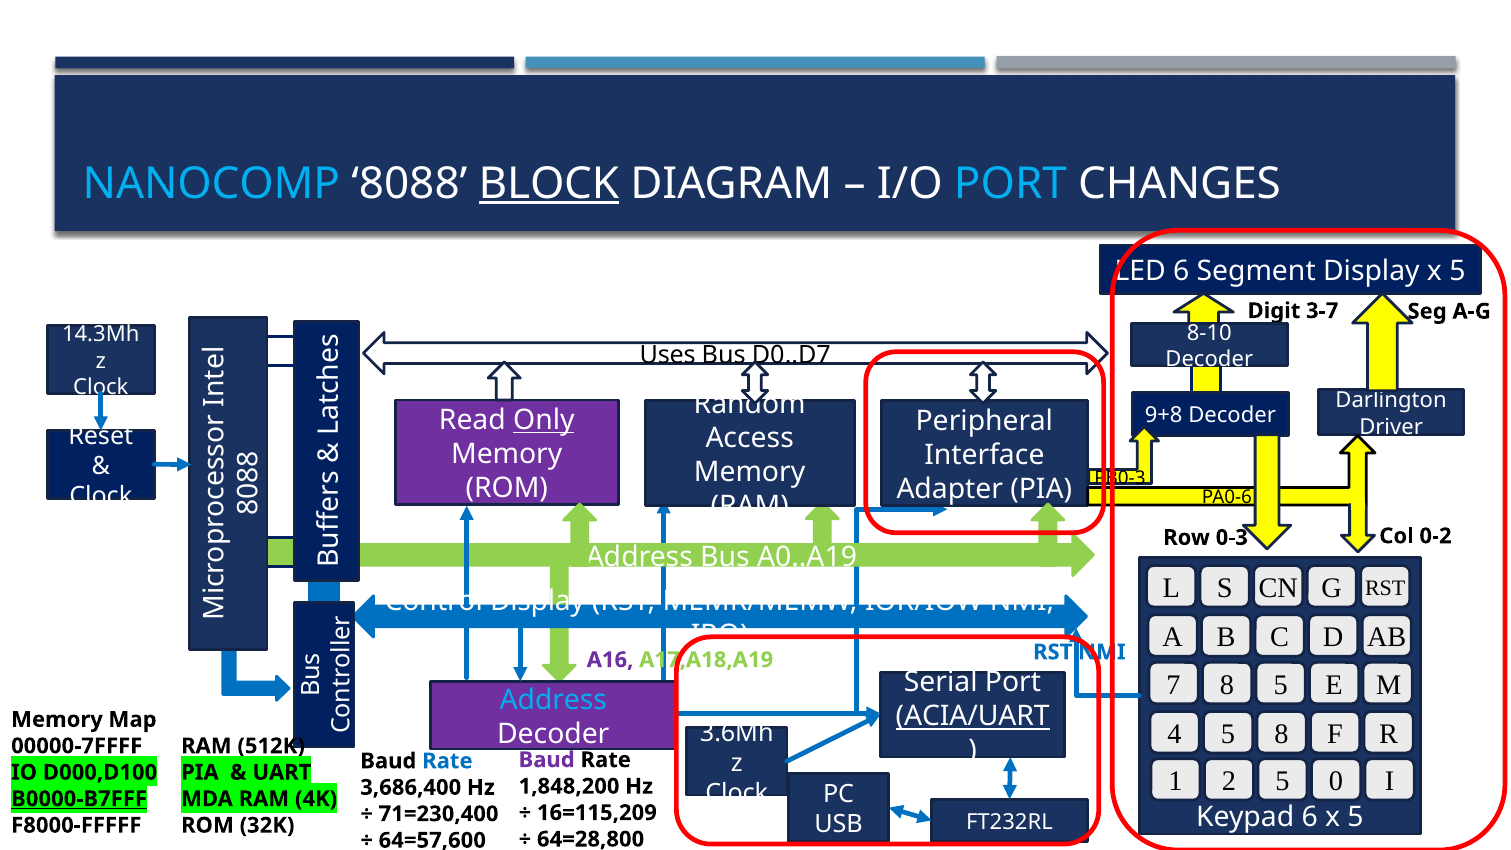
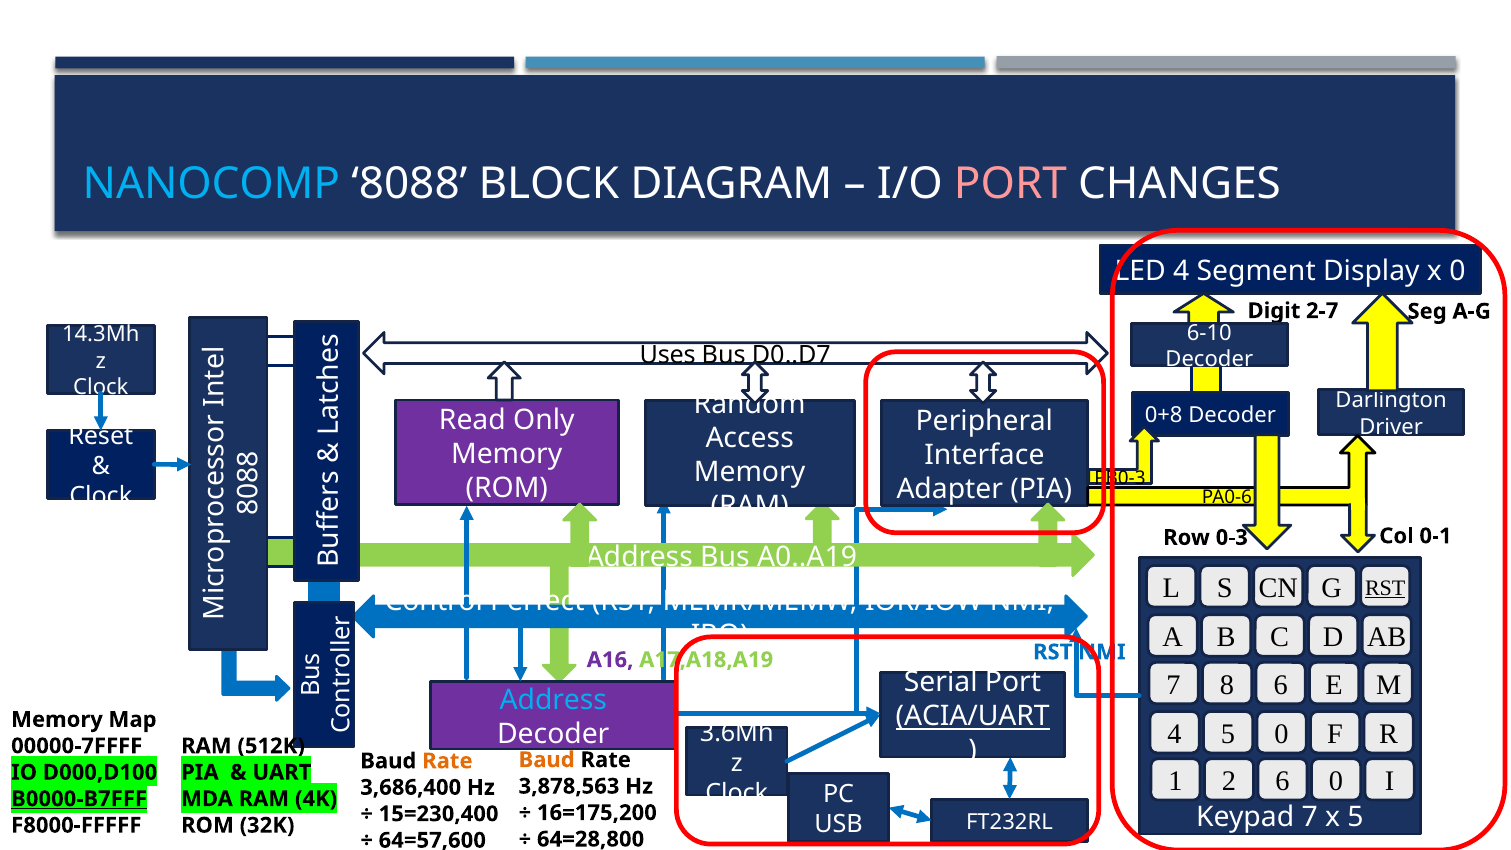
BLOCK underline: present -> none (549, 184)
PORT colour: light blue -> pink (1010, 184)
6: 6 -> 4 (1181, 271)
Display x 5: 5 -> 0 (1457, 271)
3-7: 3-7 -> 2-7 (1322, 311)
8-10: 8-10 -> 6-10 (1209, 333)
9+8: 9+8 -> 0+8 (1164, 416)
Only underline: present -> none (544, 420)
0-2: 0-2 -> 0-1 (1436, 536)
RST underline: none -> present (1385, 588)
Control Display: Display -> Perfect (537, 601)
8 5: 5 -> 6 (1281, 685)
5 8: 8 -> 0 (1282, 734)
Baud colour: purple -> orange (547, 760)
Rate colour: blue -> orange (447, 761)
2 5: 5 -> 6 (1282, 781)
1,848,200: 1,848,200 -> 3,878,563 (569, 786)
Keypad 6: 6 -> 7 (1310, 817)
16=115,209: 16=115,209 -> 16=175,200 (597, 813)
71=230,400: 71=230,400 -> 15=230,400 (439, 814)
